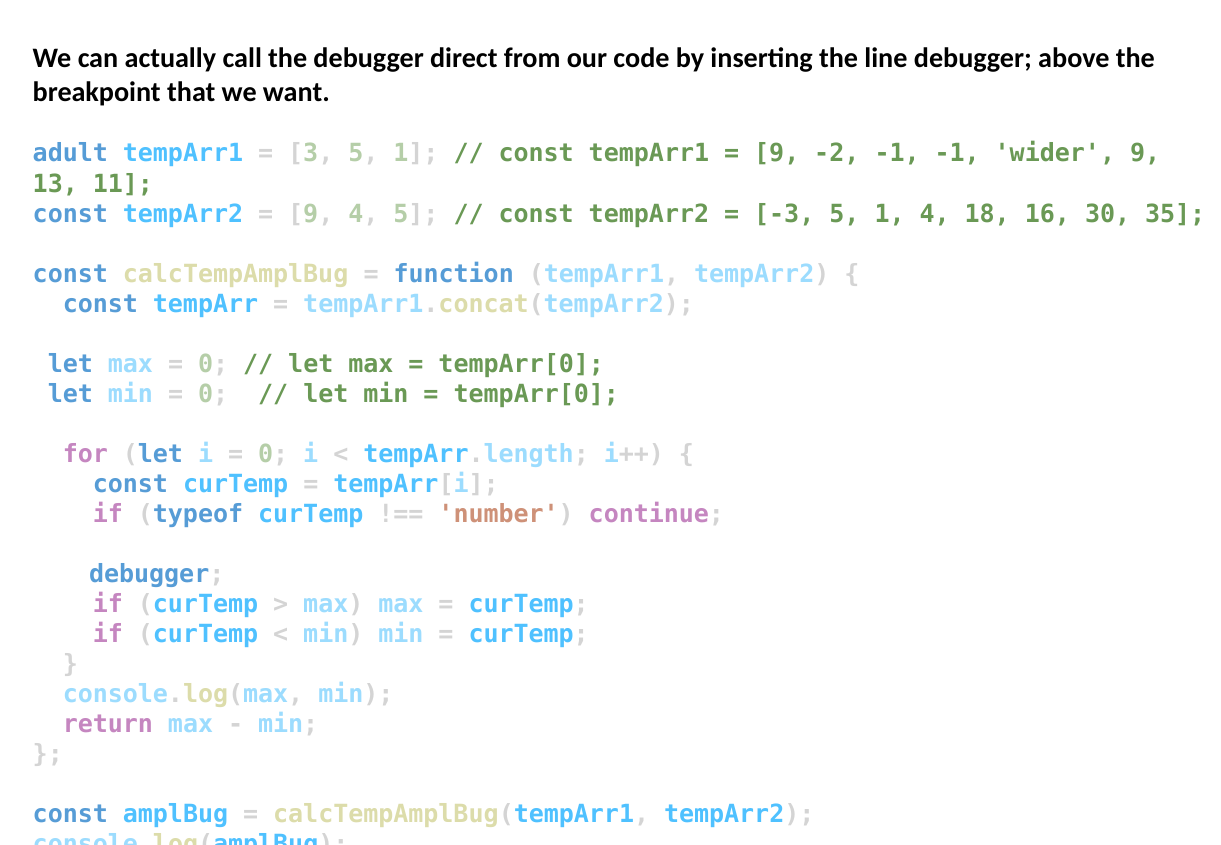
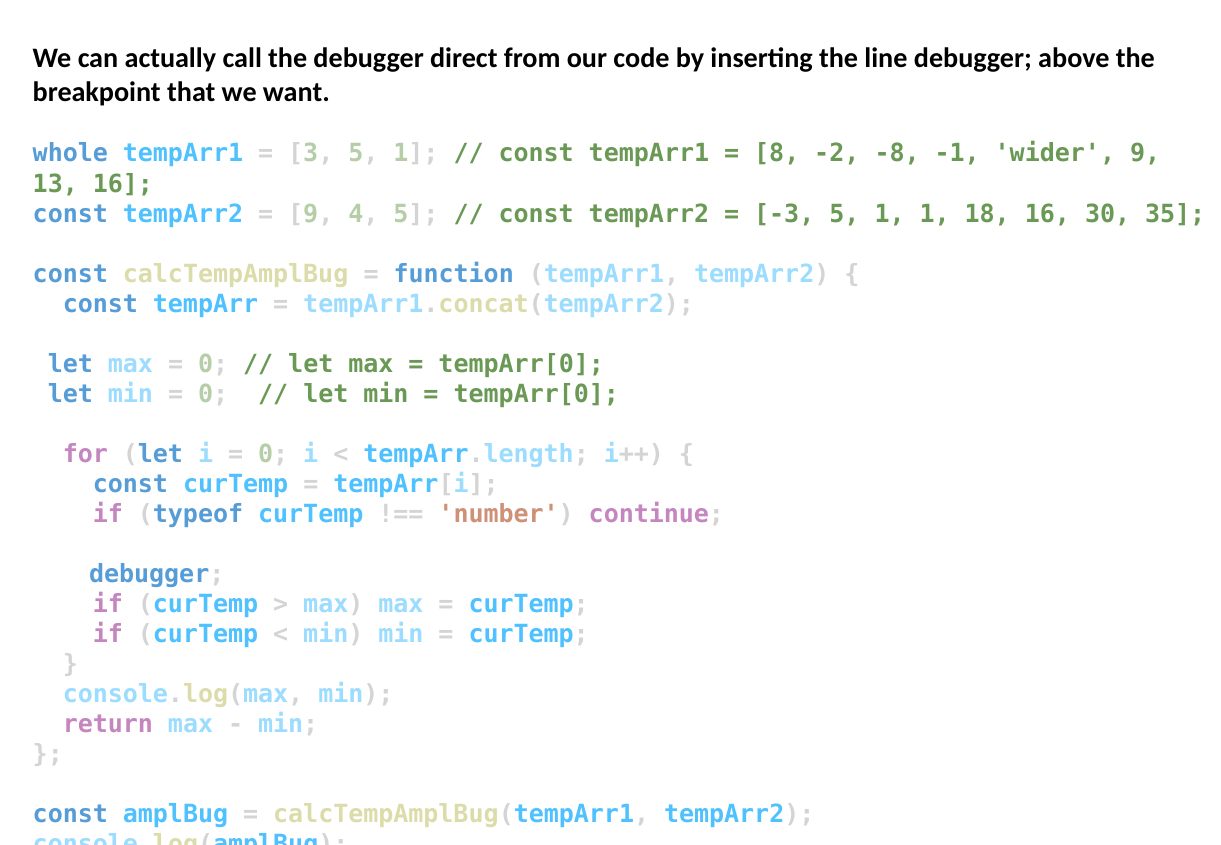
adult: adult -> whole (70, 154)
9: 9 -> 8 (777, 154)
-2 -1: -1 -> -8 (897, 154)
13 11: 11 -> 16 (123, 184)
1 4: 4 -> 1 (935, 214)
